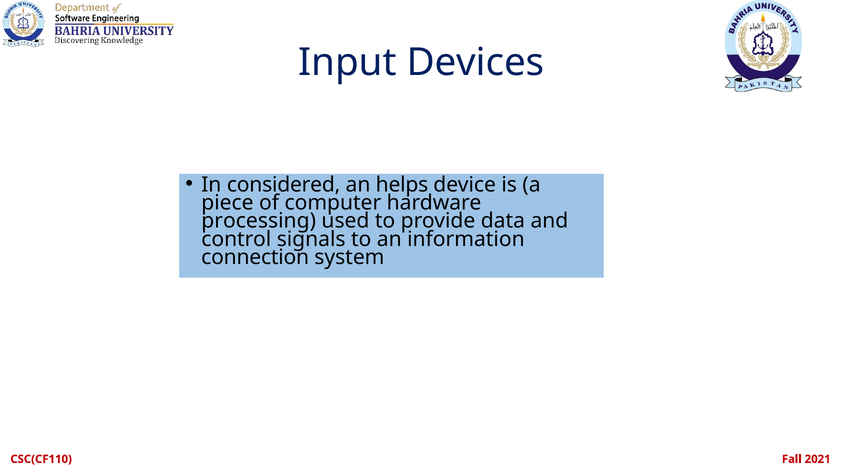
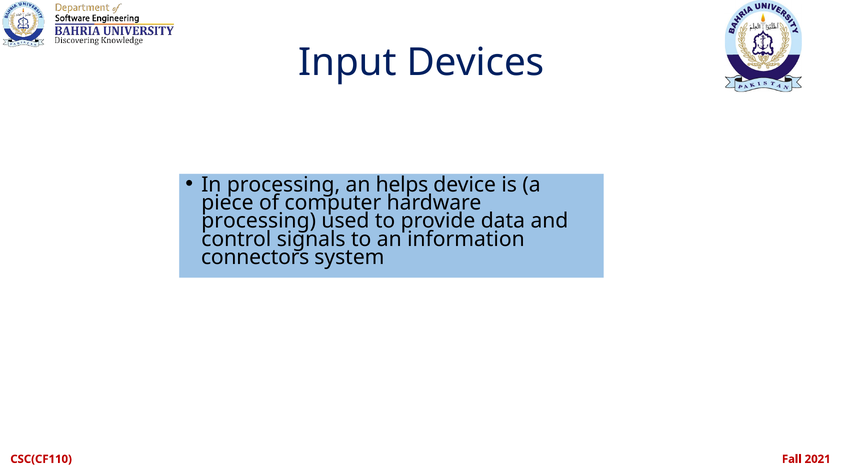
In considered: considered -> processing (284, 185)
connection: connection -> connectors (255, 258)
